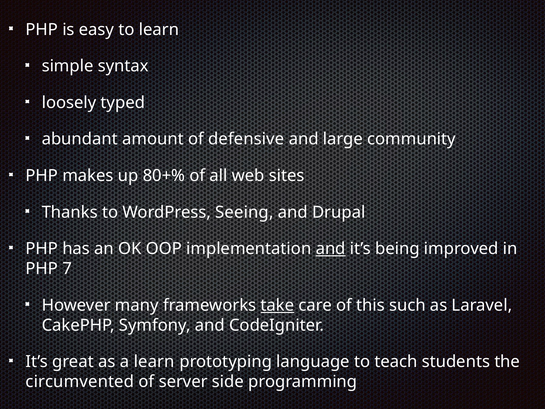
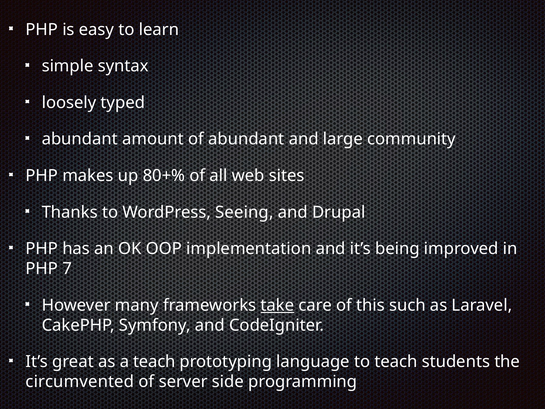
of defensive: defensive -> abundant (246, 139)
and underline: present -> none (331, 249)
a learn: learn -> teach (154, 362)
